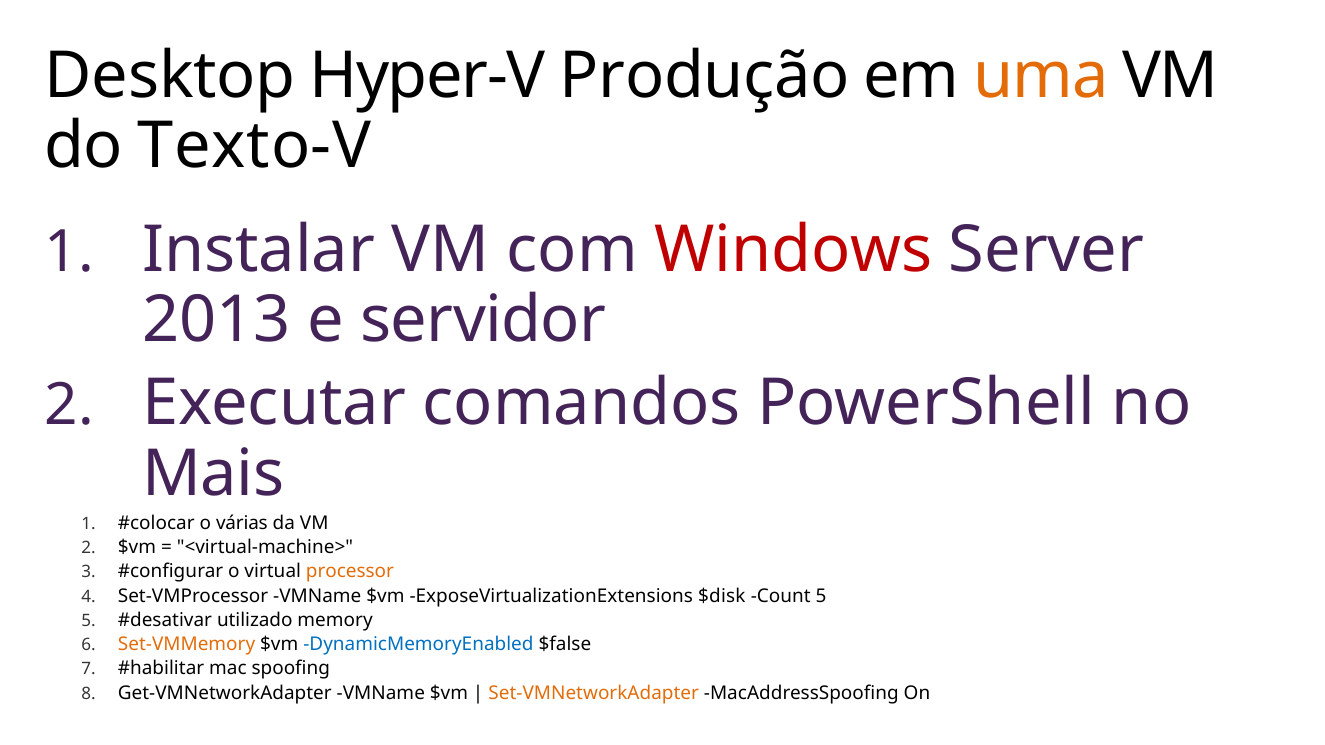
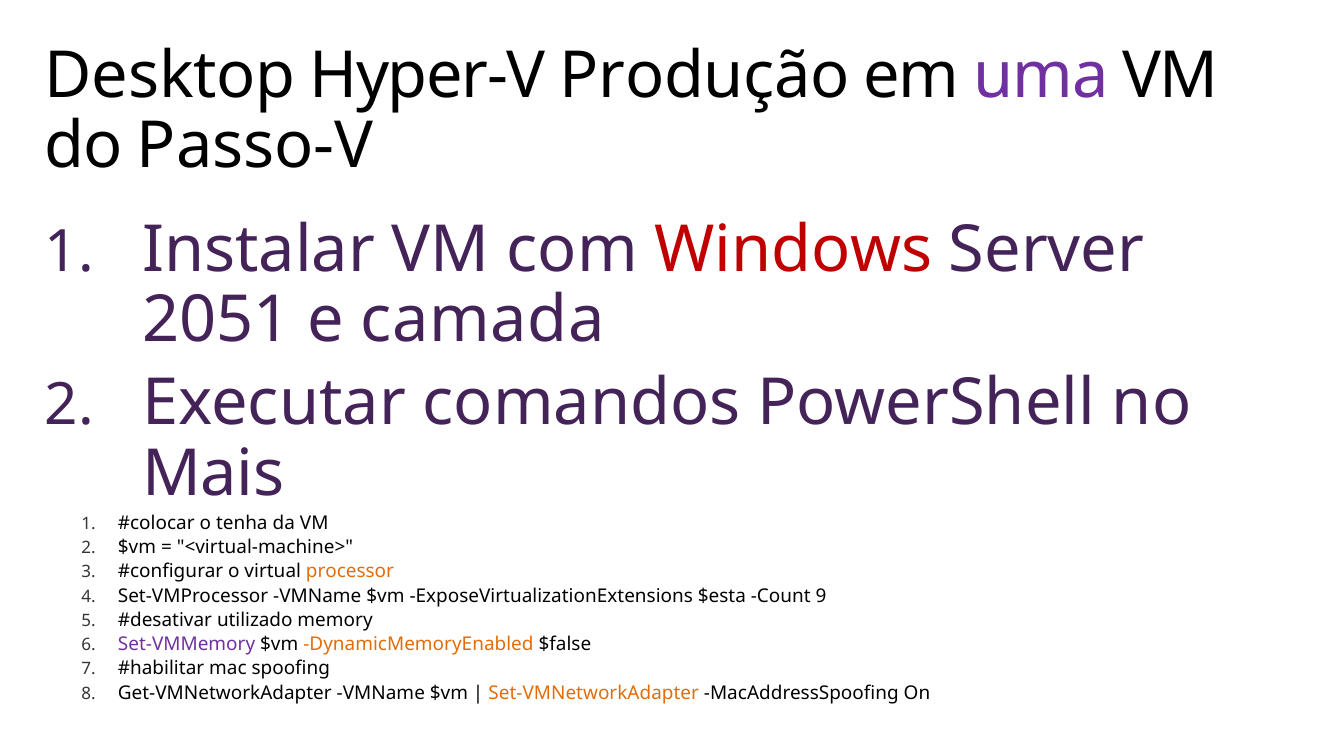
uma colour: orange -> purple (1041, 76)
Texto-V: Texto-V -> Passo-V (255, 146)
2013: 2013 -> 2051 (216, 320)
servidor: servidor -> camada (483, 320)
várias: várias -> tenha (242, 523)
$disk: $disk -> $esta (722, 596)
Count 5: 5 -> 9 (821, 596)
Set-VMMemory colour: orange -> purple (187, 645)
DynamicMemoryEnabled colour: blue -> orange (418, 645)
